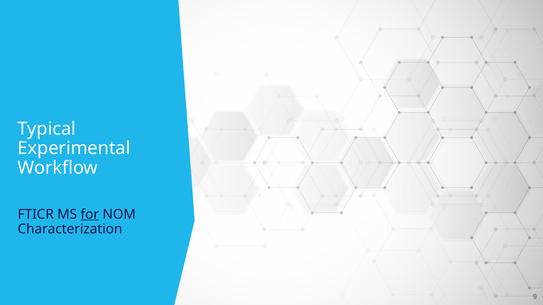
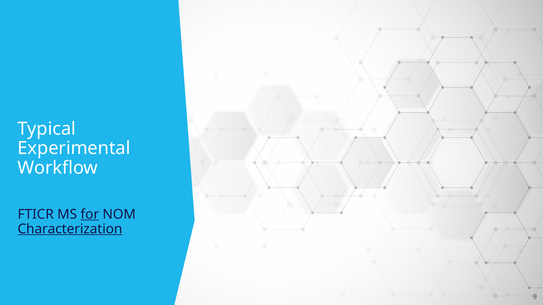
Characterization underline: none -> present (70, 229)
